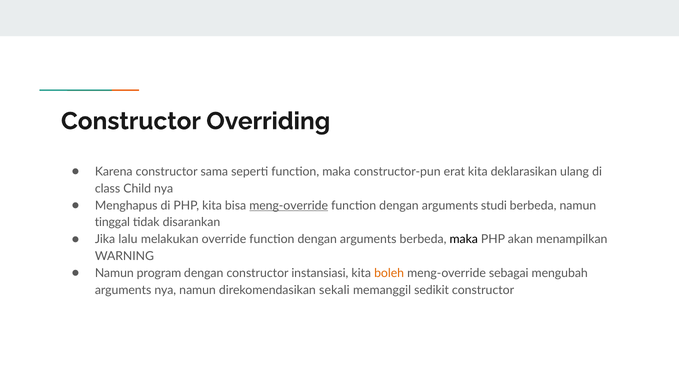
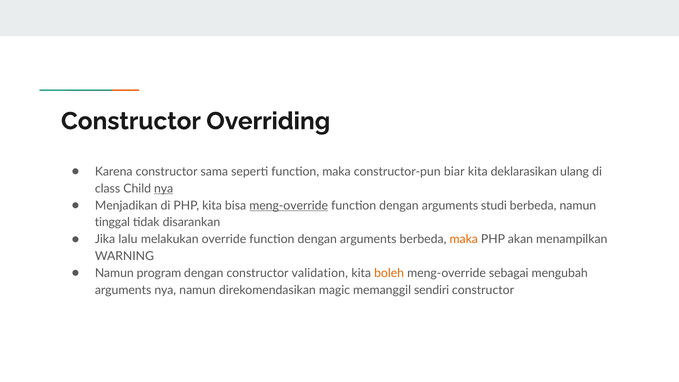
erat: erat -> biar (454, 172)
nya underline: none -> present (164, 189)
Menghapus: Menghapus -> Menjadikan (126, 205)
maka colour: black -> orange (464, 239)
instansiasi: instansiasi -> validation (320, 273)
sekali: sekali -> magic (334, 290)
sedikit: sedikit -> sendiri (432, 290)
